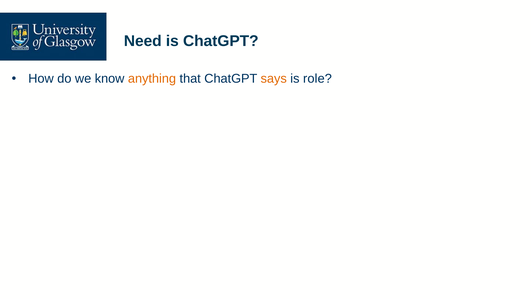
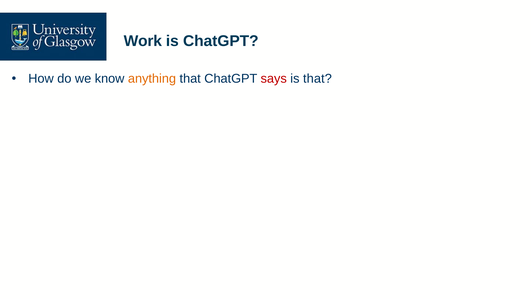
Need: Need -> Work (143, 41)
says colour: orange -> red (274, 79)
is role: role -> that (317, 79)
